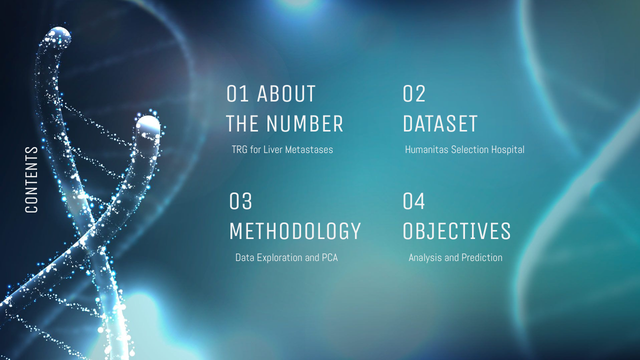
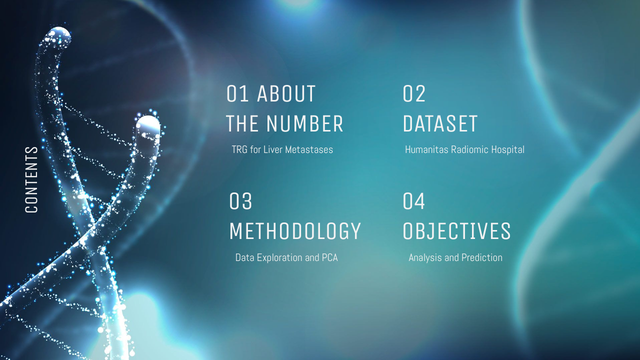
Selection: Selection -> Radiomic (470, 150)
